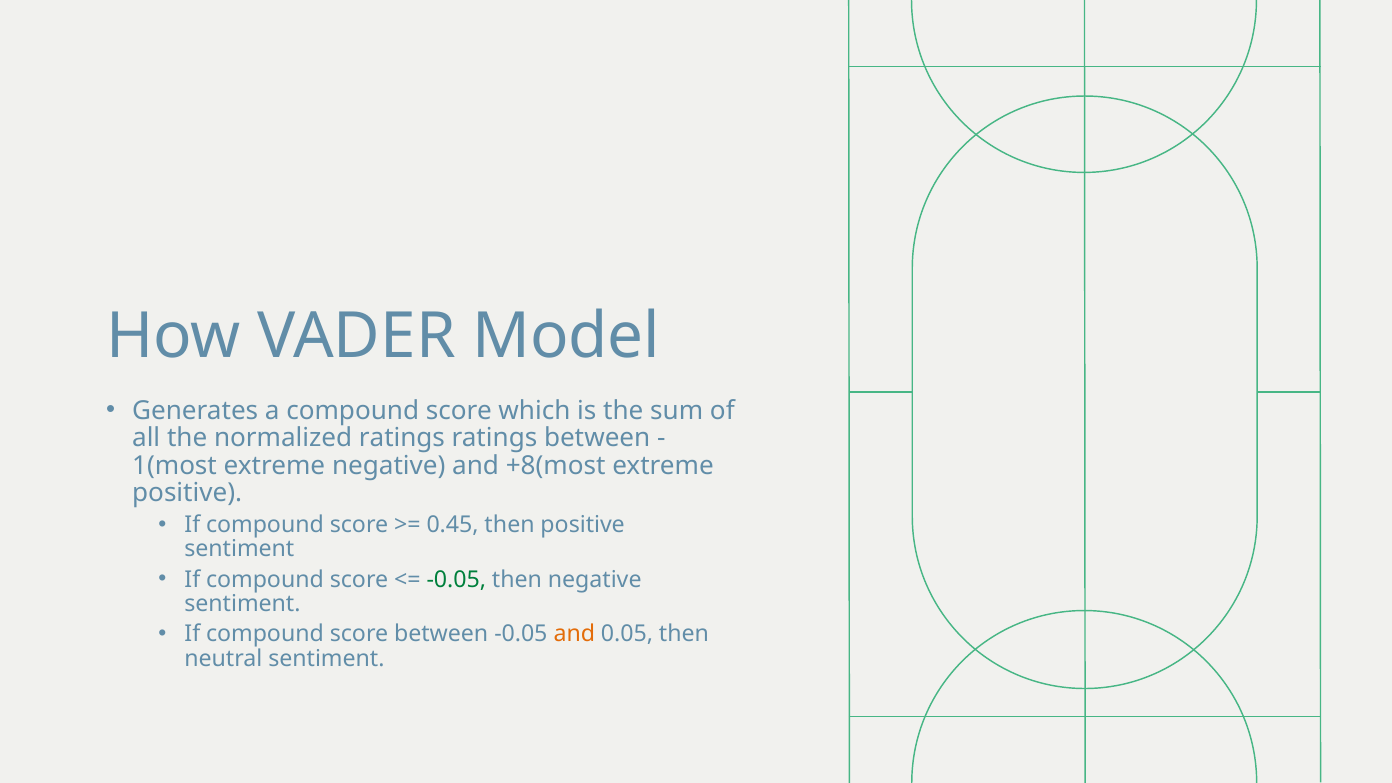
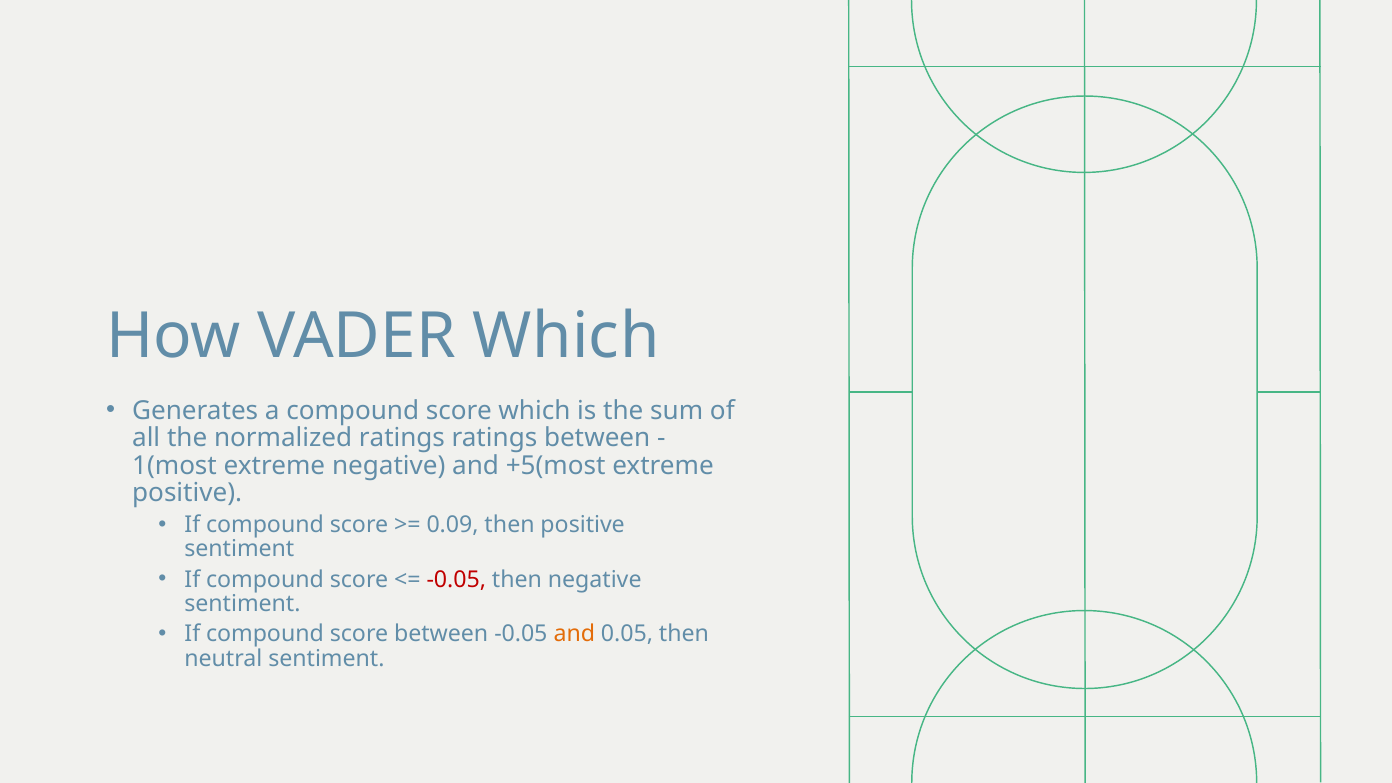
VADER Model: Model -> Which (566, 337)
+8(most: +8(most -> +5(most (556, 465)
0.45: 0.45 -> 0.09 (453, 525)
-0.05 colour: green -> red (456, 579)
